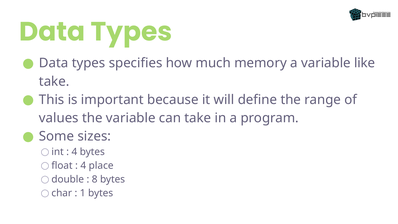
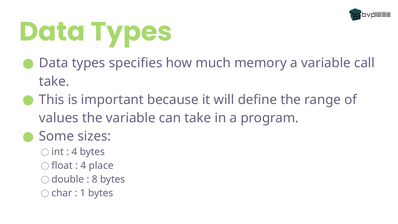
like: like -> call (364, 63)
